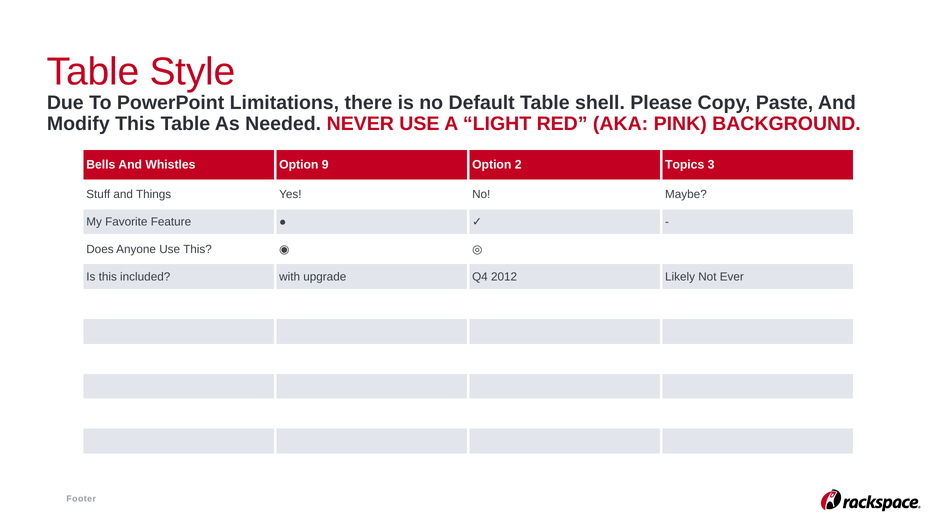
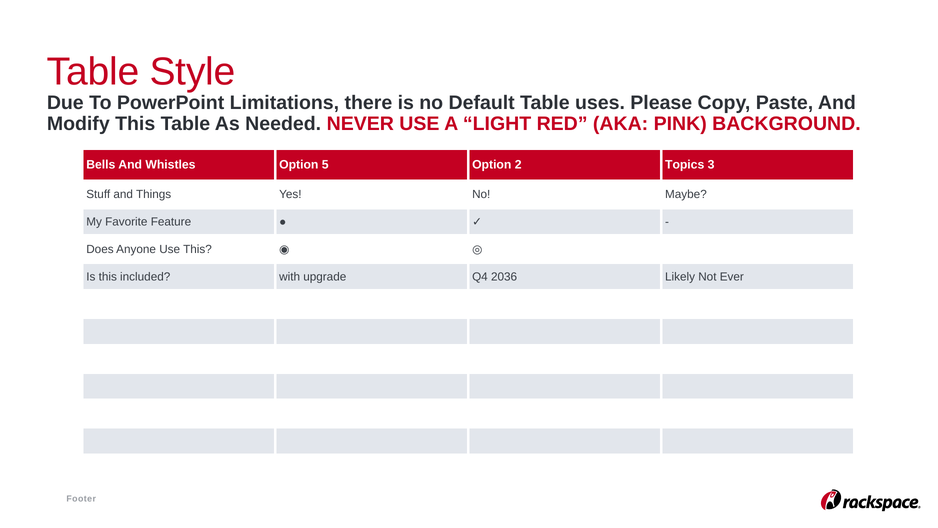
shell: shell -> uses (600, 103)
9: 9 -> 5 (325, 165)
2012: 2012 -> 2036 (504, 277)
